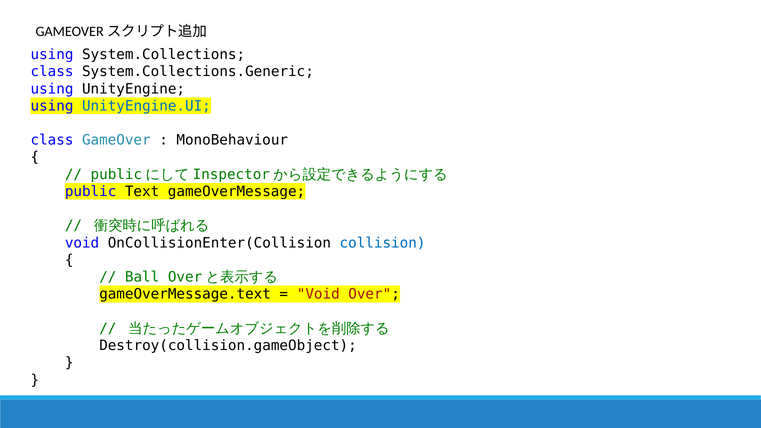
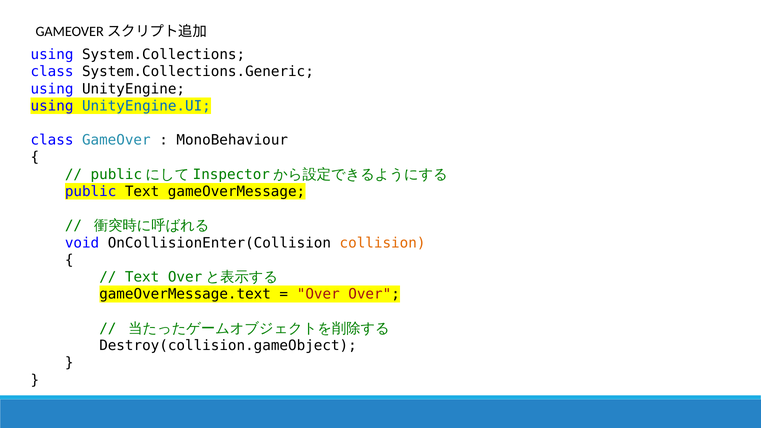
collision colour: blue -> orange (383, 243)
Ball: Ball -> Text (142, 277)
Void: Void -> Over (318, 294)
